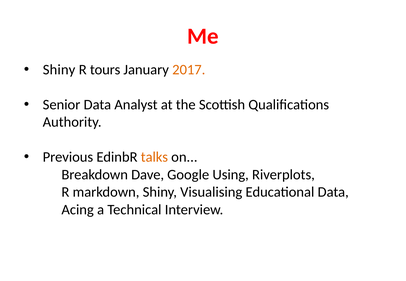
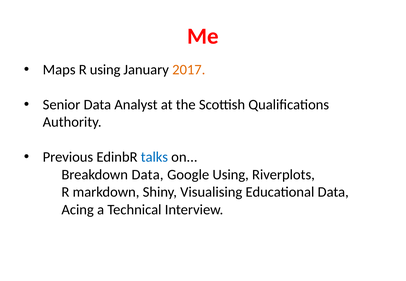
Shiny: Shiny -> Maps (59, 70)
R tours: tours -> using (105, 70)
talks colour: orange -> blue (154, 157)
Breakdown Dave: Dave -> Data (148, 175)
